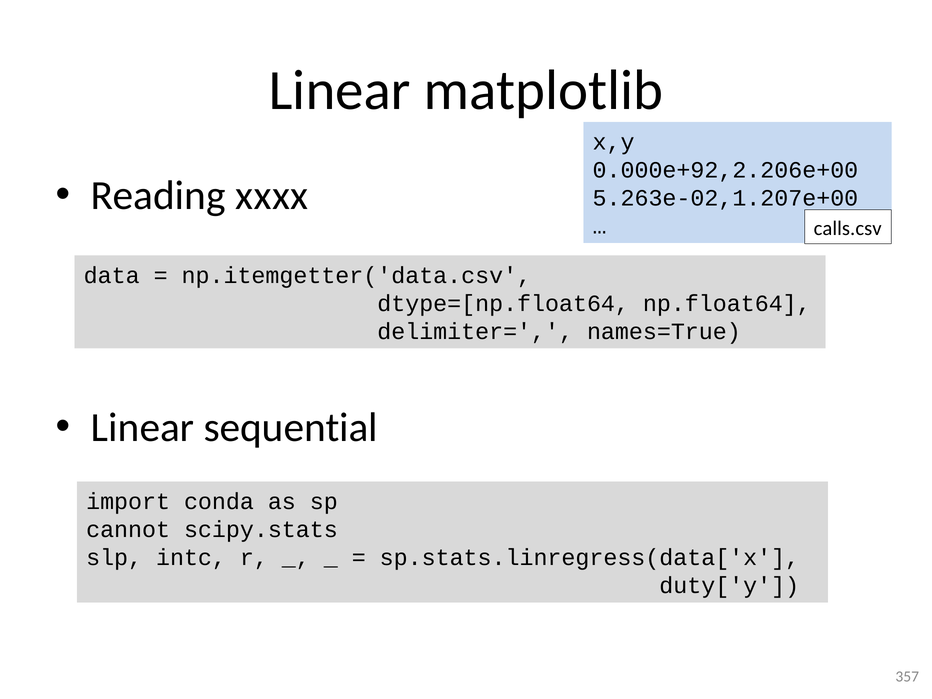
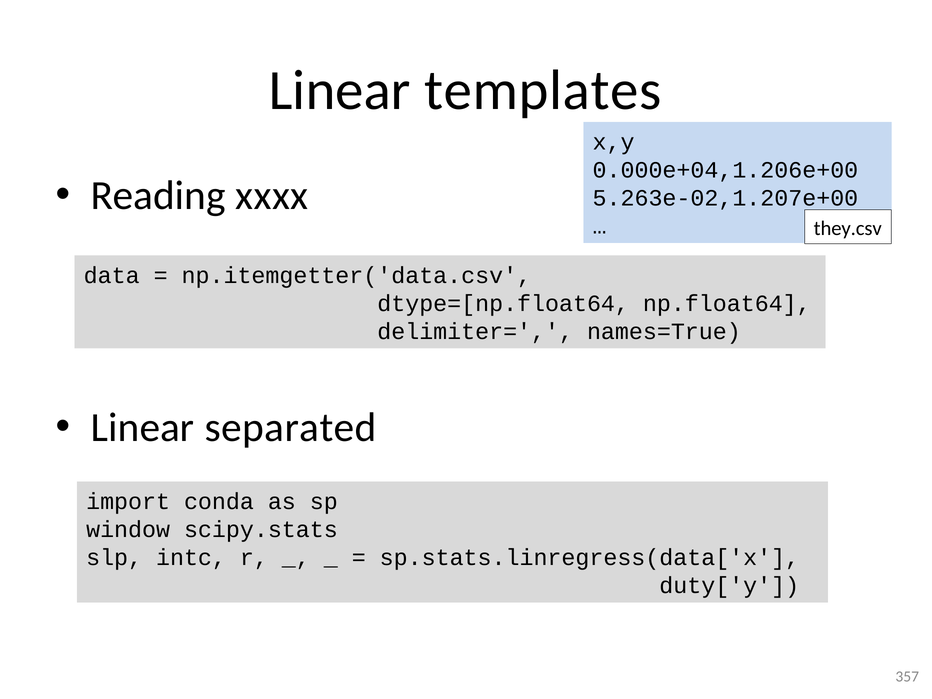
matplotlib: matplotlib -> templates (543, 90)
0.000e+92,2.206e+00: 0.000e+92,2.206e+00 -> 0.000e+04,1.206e+00 (725, 170)
calls.csv: calls.csv -> they.csv (848, 228)
sequential: sequential -> separated (291, 428)
cannot: cannot -> window (128, 530)
